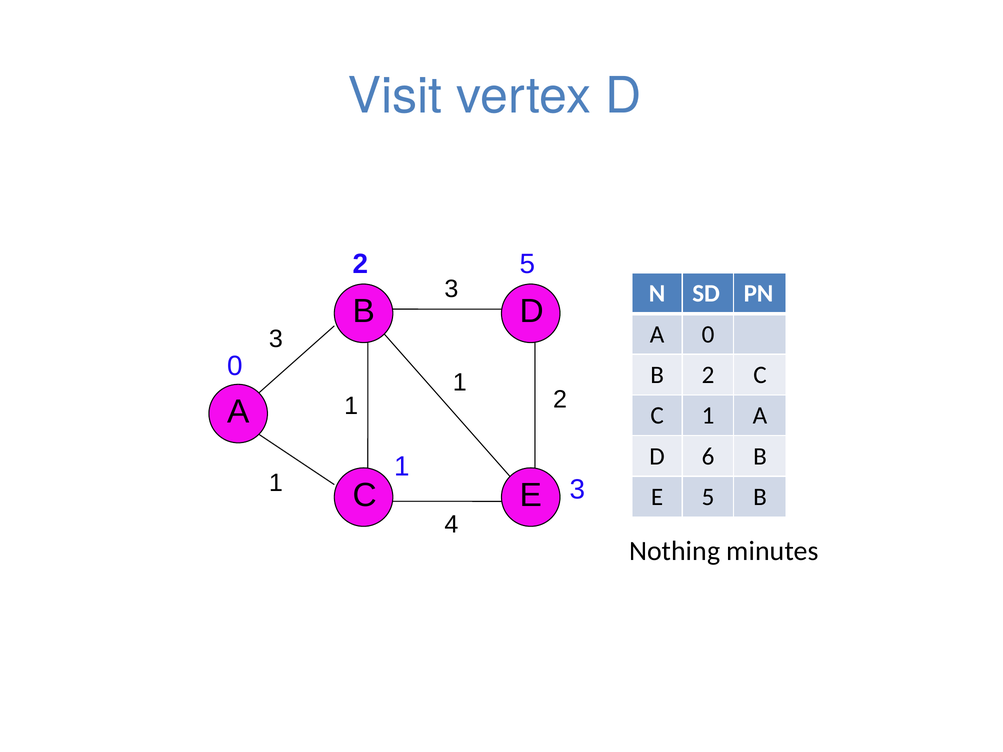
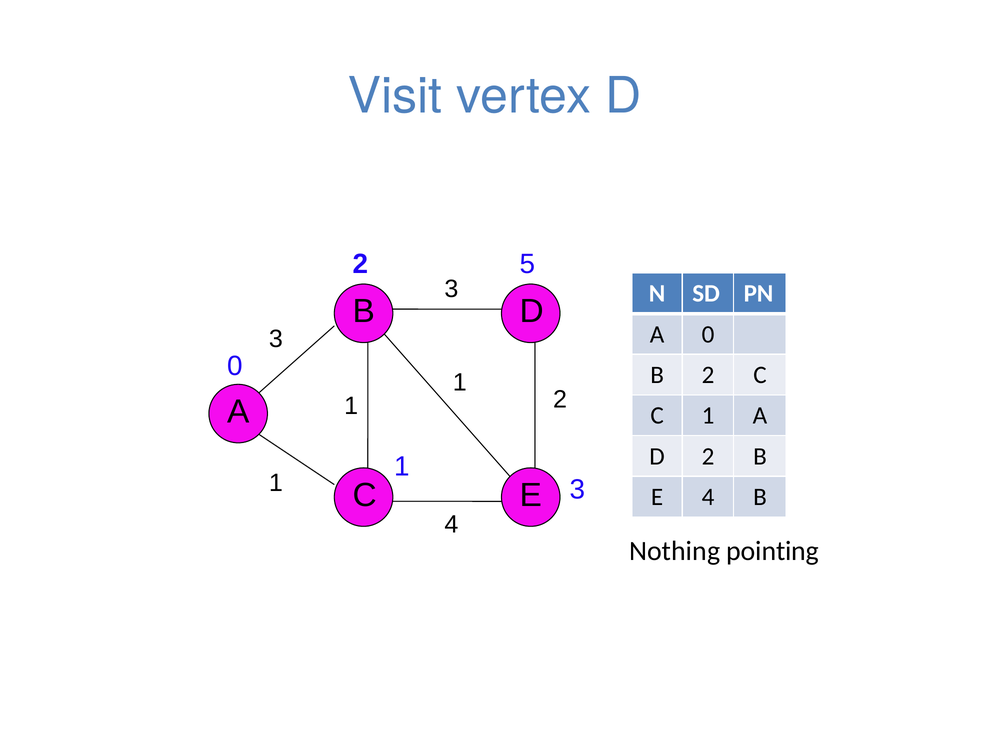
D 6: 6 -> 2 (708, 456)
E 5: 5 -> 4 (708, 497)
minutes: minutes -> pointing (773, 551)
